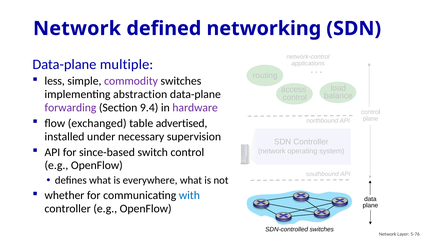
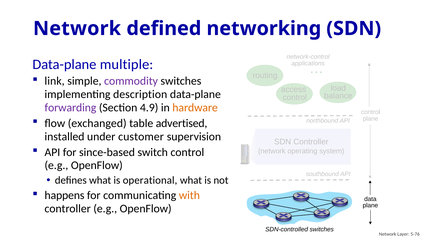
less: less -> link (55, 81)
abstraction: abstraction -> description (140, 95)
9.4: 9.4 -> 4.9 (149, 108)
hardware colour: purple -> orange (195, 108)
necessary: necessary -> customer (141, 137)
everywhere: everywhere -> operational (150, 181)
whether: whether -> happens (65, 196)
with colour: blue -> orange (189, 196)
